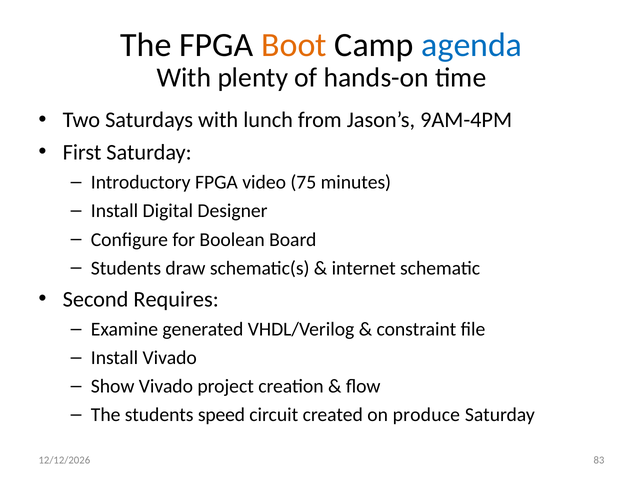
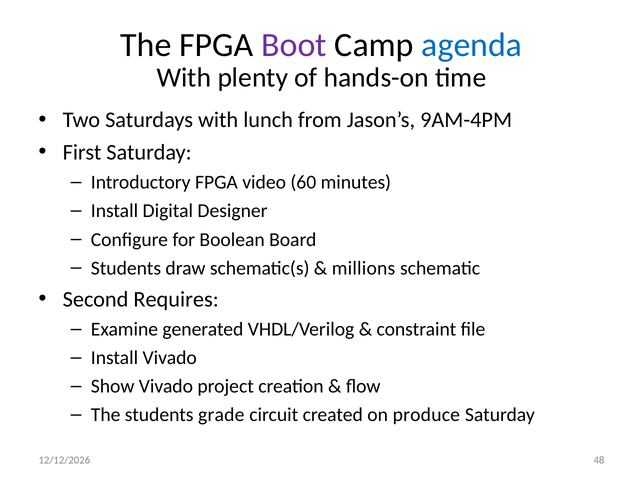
Boot colour: orange -> purple (294, 45)
75: 75 -> 60 (303, 182)
internet: internet -> millions (364, 268)
speed: speed -> grade (221, 415)
83: 83 -> 48 (599, 460)
